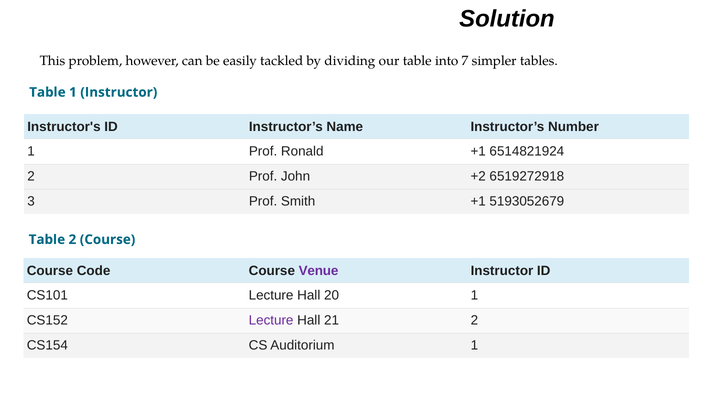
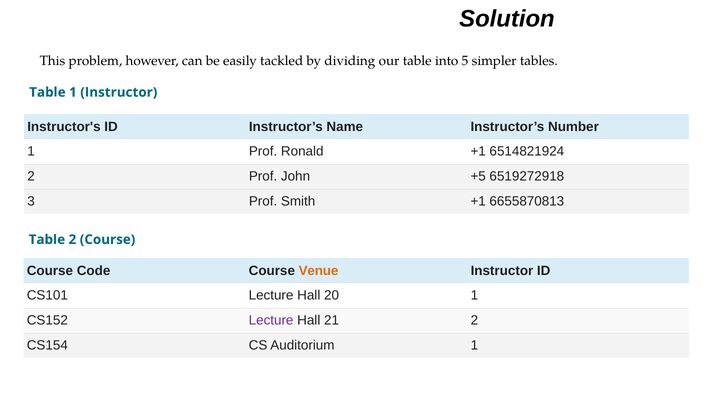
7: 7 -> 5 (465, 61)
+2: +2 -> +5 (478, 176)
5193052679: 5193052679 -> 6655870813 (527, 201)
Venue colour: purple -> orange (319, 271)
